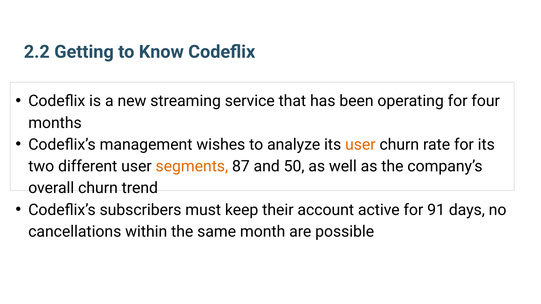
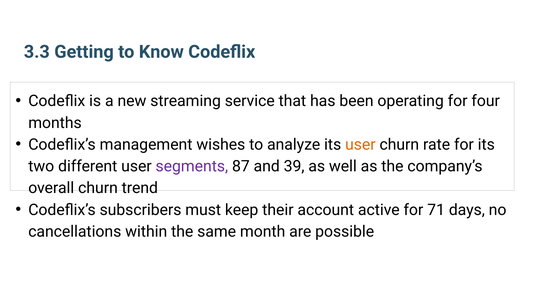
2.2: 2.2 -> 3.3 (37, 52)
segments colour: orange -> purple (192, 166)
50: 50 -> 39 (294, 166)
91: 91 -> 71 (436, 210)
